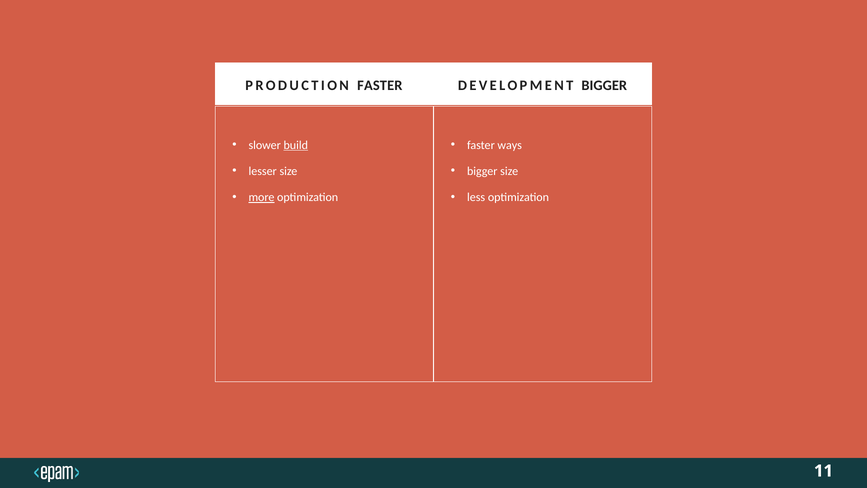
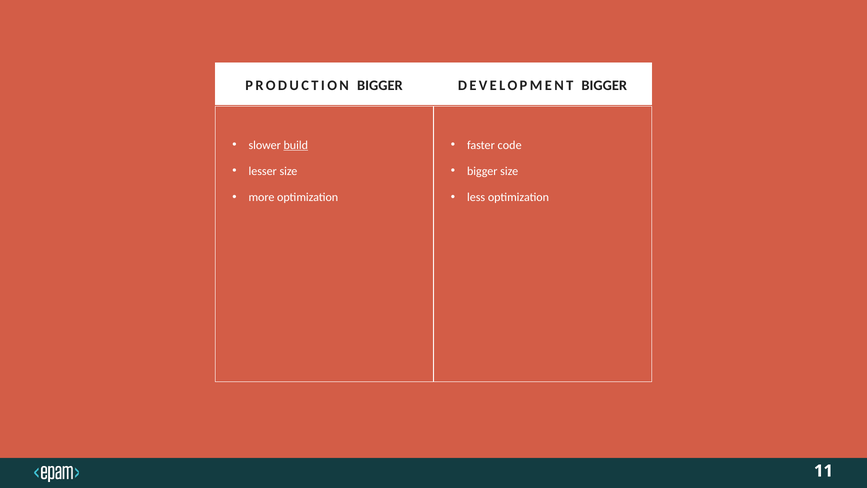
PRODUCTION FASTER: FASTER -> BIGGER (380, 86)
ways: ways -> code (510, 145)
more underline: present -> none (262, 197)
